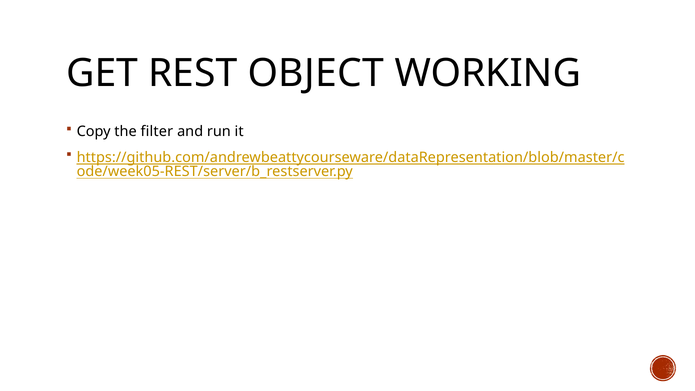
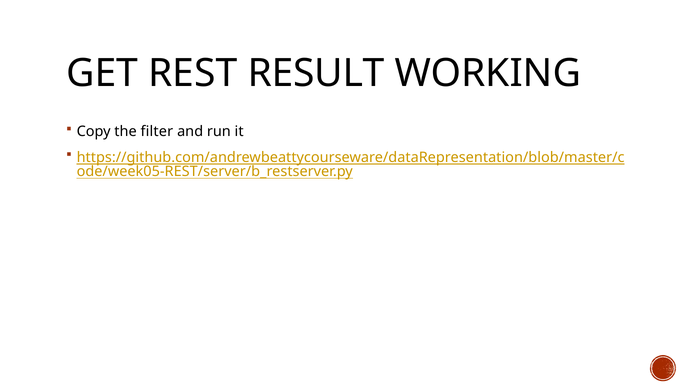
OBJECT: OBJECT -> RESULT (316, 73)
